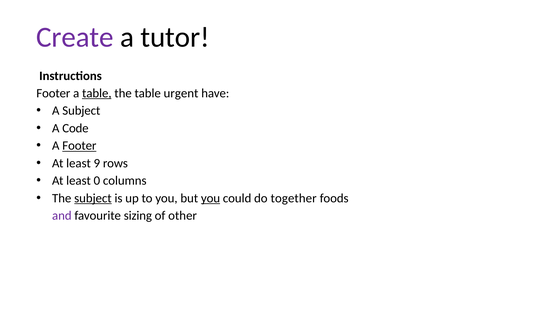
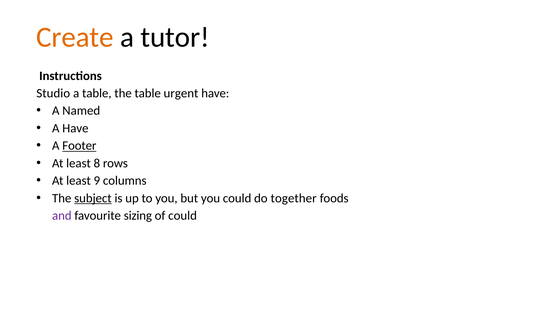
Create colour: purple -> orange (75, 37)
Footer: Footer -> Studio (53, 93)
table underline: present -> none (97, 93)
A Subject: Subject -> Named (81, 111)
A Code: Code -> Have (75, 128)
9: 9 -> 8 (97, 163)
0: 0 -> 9 (97, 181)
you underline: present -> none (211, 198)
of other: other -> could (183, 216)
